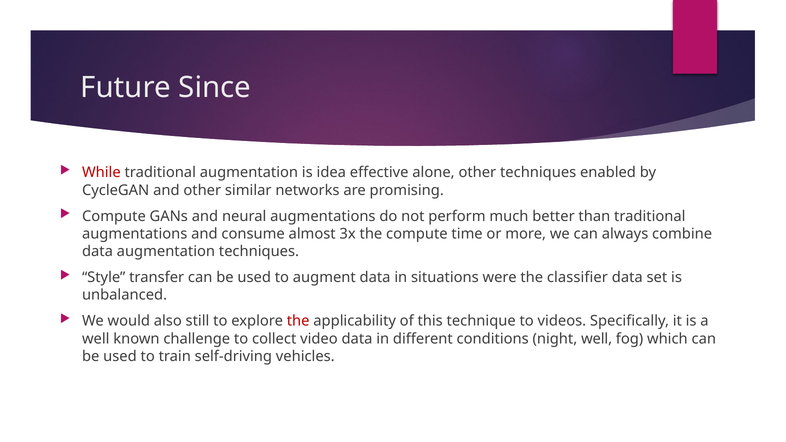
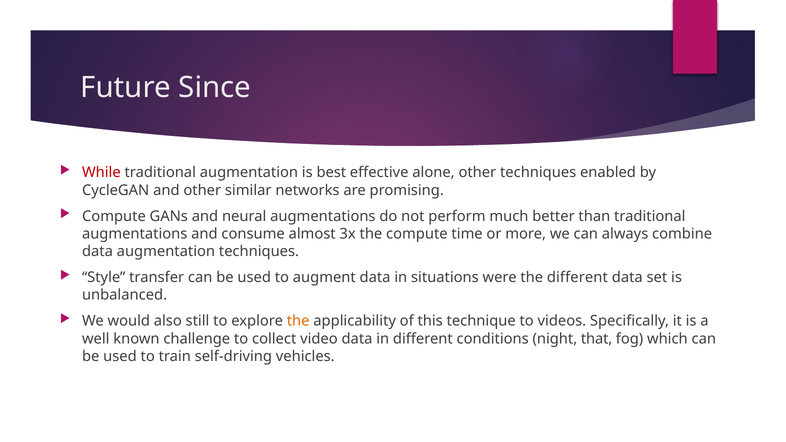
idea: idea -> best (331, 173)
the classifier: classifier -> different (577, 277)
the colour: red -> orange (298, 321)
night well: well -> that (597, 339)
